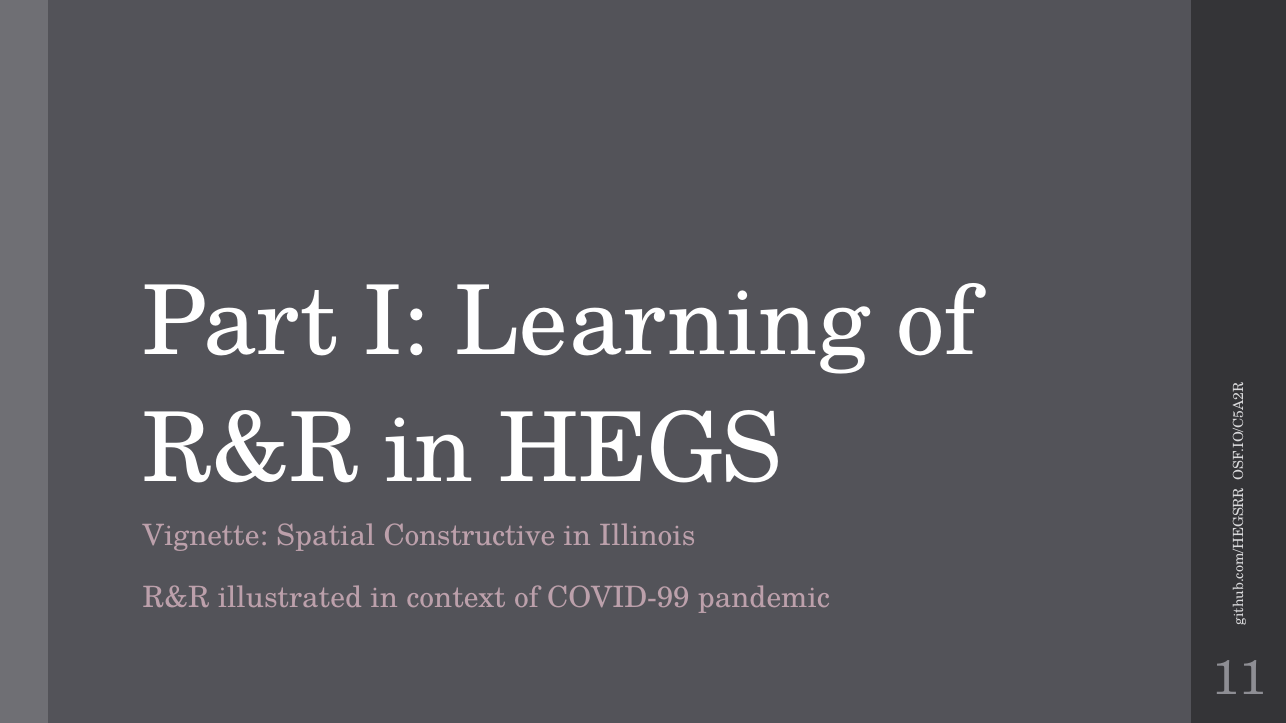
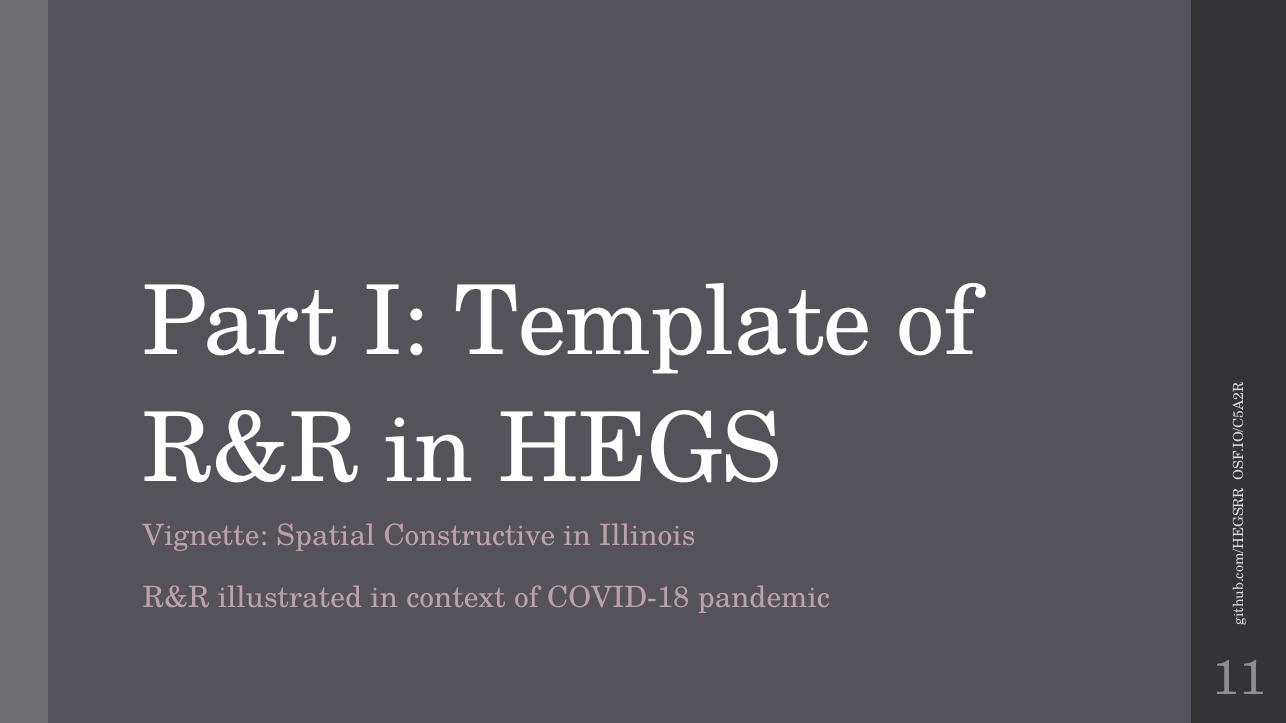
Learning: Learning -> Template (663, 323)
COVID-99: COVID-99 -> COVID-18 (618, 598)
